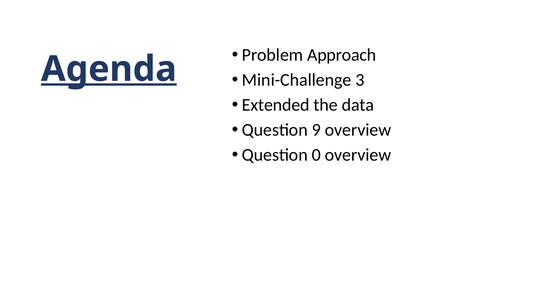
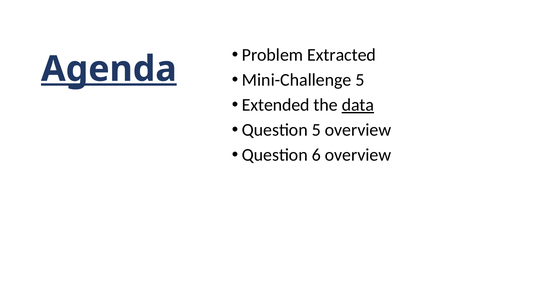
Approach: Approach -> Extracted (342, 55)
Mini-Challenge 3: 3 -> 5 (360, 80)
data underline: none -> present (358, 105)
Question 9: 9 -> 5 (316, 130)
0: 0 -> 6 (316, 155)
